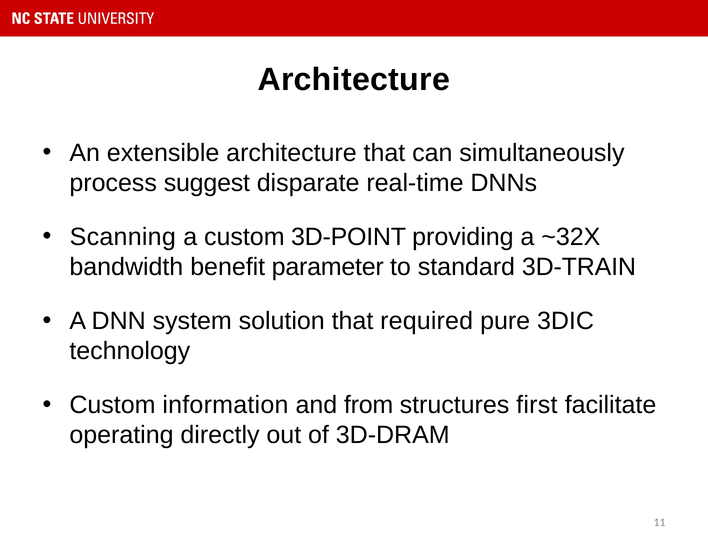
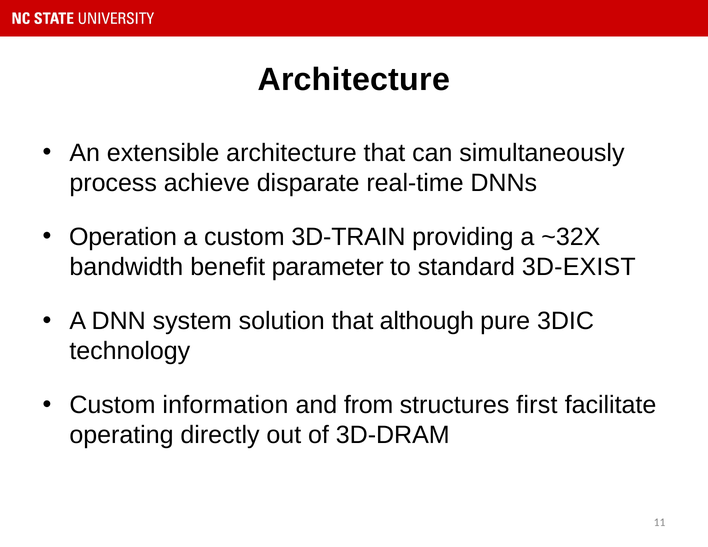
suggest: suggest -> achieve (207, 183)
Scanning: Scanning -> Operation (123, 237)
3D-POINT: 3D-POINT -> 3D-TRAIN (349, 237)
3D-TRAIN: 3D-TRAIN -> 3D-EXIST (579, 267)
required: required -> although (427, 321)
